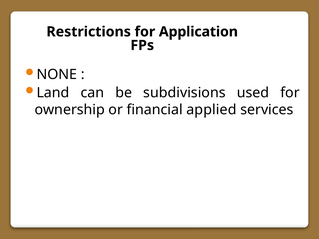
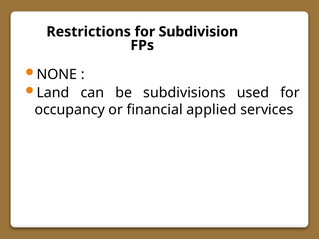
Application: Application -> Subdivision (198, 32)
ownership: ownership -> occupancy (70, 110)
